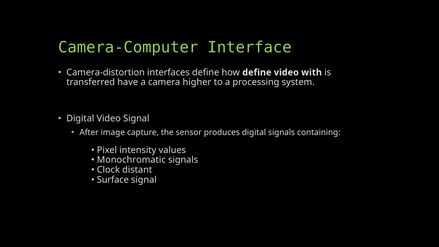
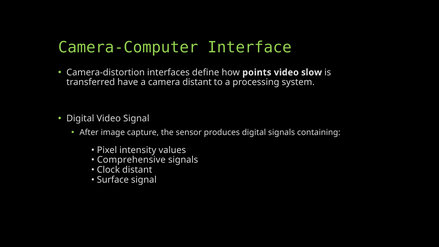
how define: define -> points (257, 72)
with: with -> slow (312, 72)
camera higher: higher -> distant (197, 82)
Monochromatic: Monochromatic -> Comprehensive (131, 160)
